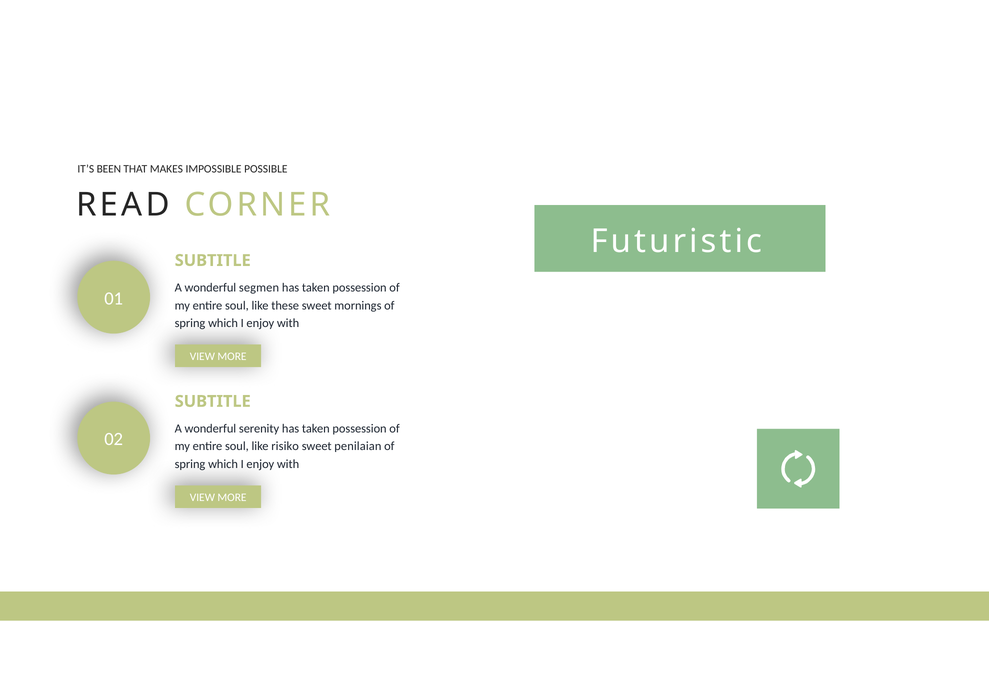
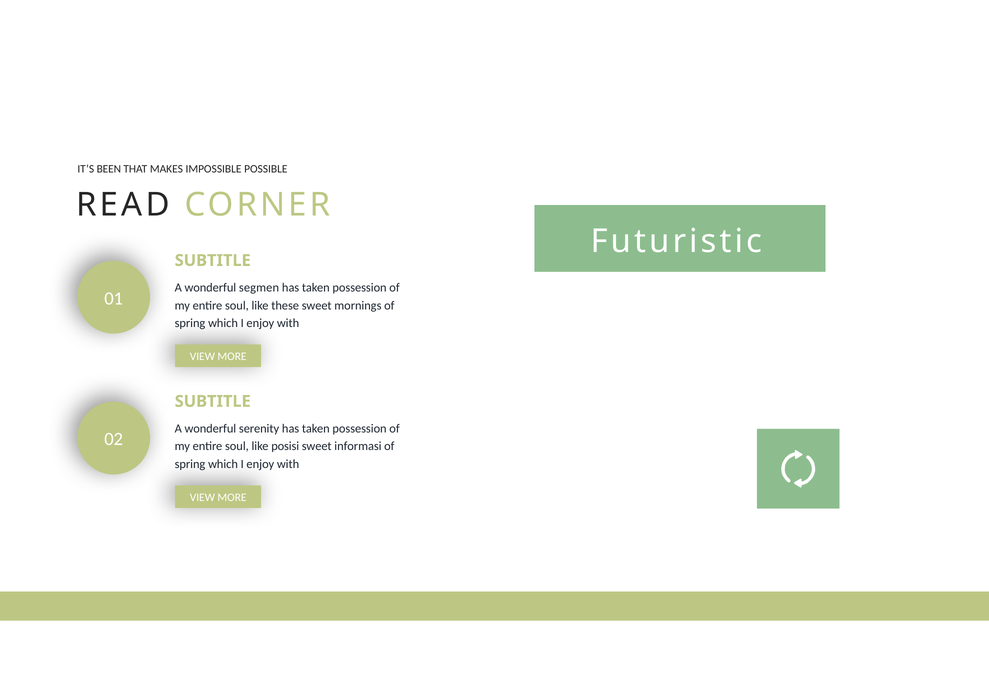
risiko: risiko -> posisi (285, 446)
penilaian: penilaian -> informasi (358, 446)
